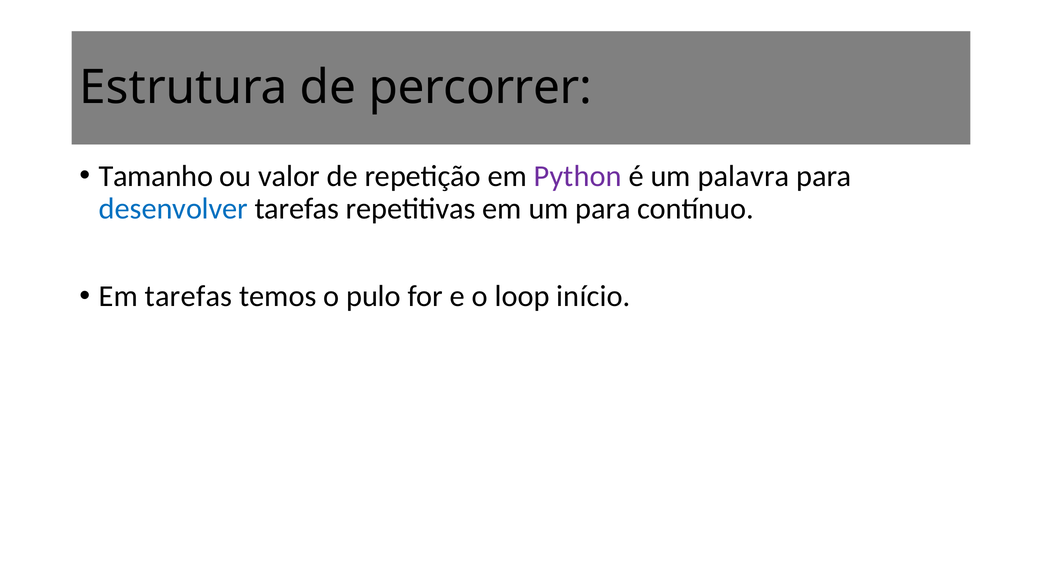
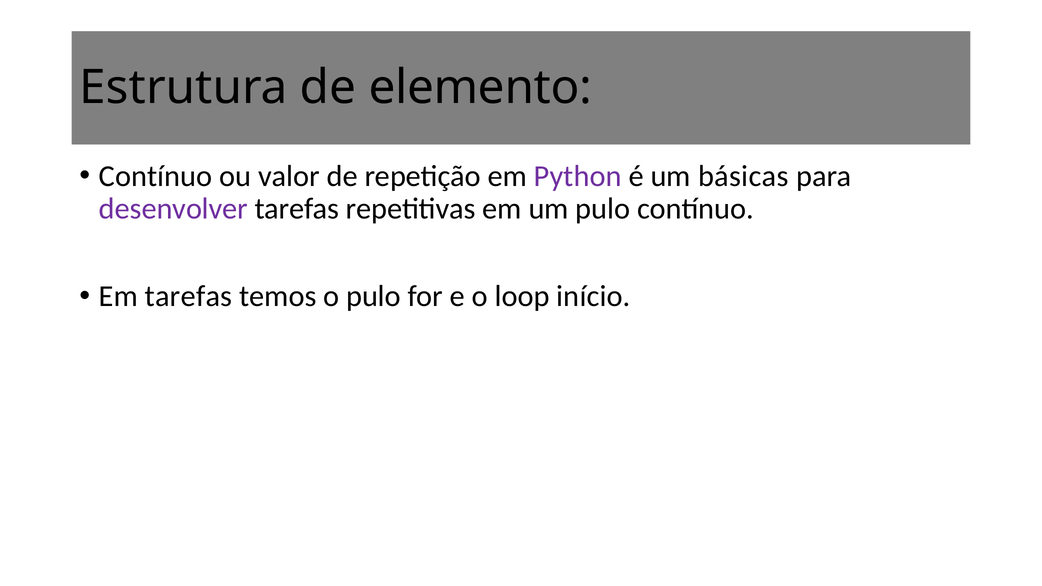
percorrer: percorrer -> elemento (480, 88)
Tamanho: Tamanho -> Contínuo (156, 176)
palavra: palavra -> básicas (743, 176)
desenvolver colour: blue -> purple (173, 209)
um para: para -> pulo (603, 209)
